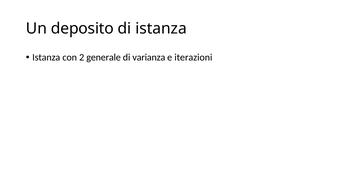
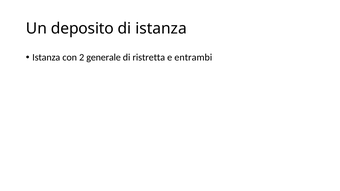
varianza: varianza -> ristretta (149, 57)
iterazioni: iterazioni -> entrambi (193, 57)
